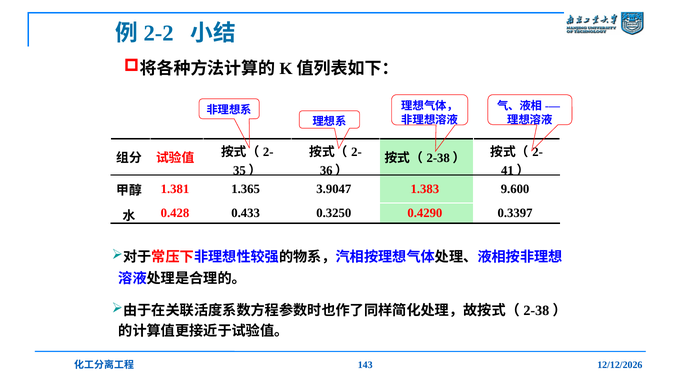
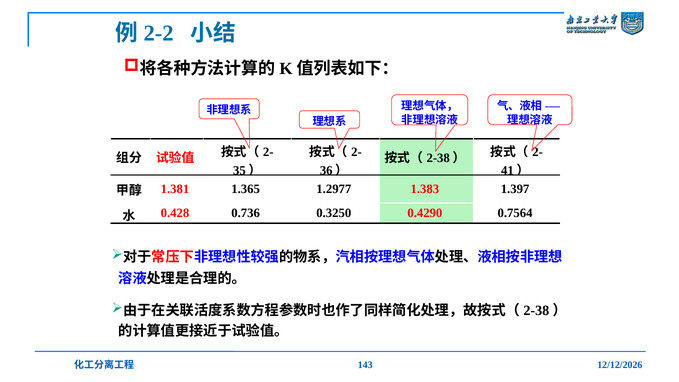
3.9047: 3.9047 -> 1.2977 (334, 189)
9.600: 9.600 -> 1.397 (515, 189)
0.433: 0.433 -> 0.736 (246, 213)
0.3397: 0.3397 -> 0.7564 (515, 213)
